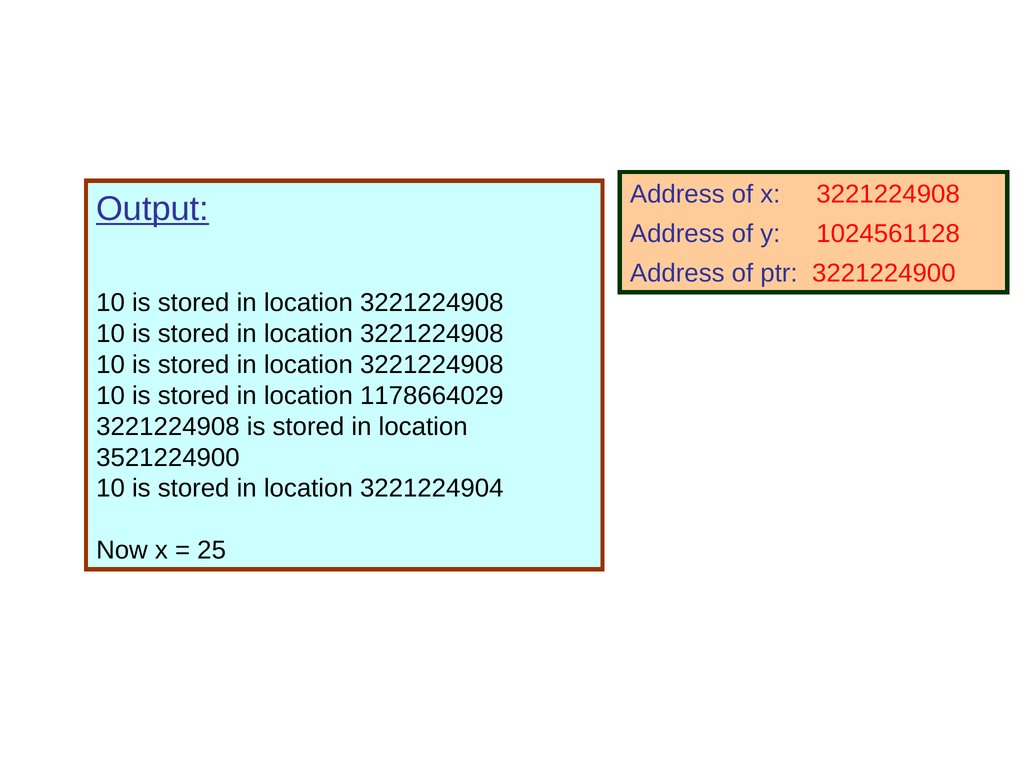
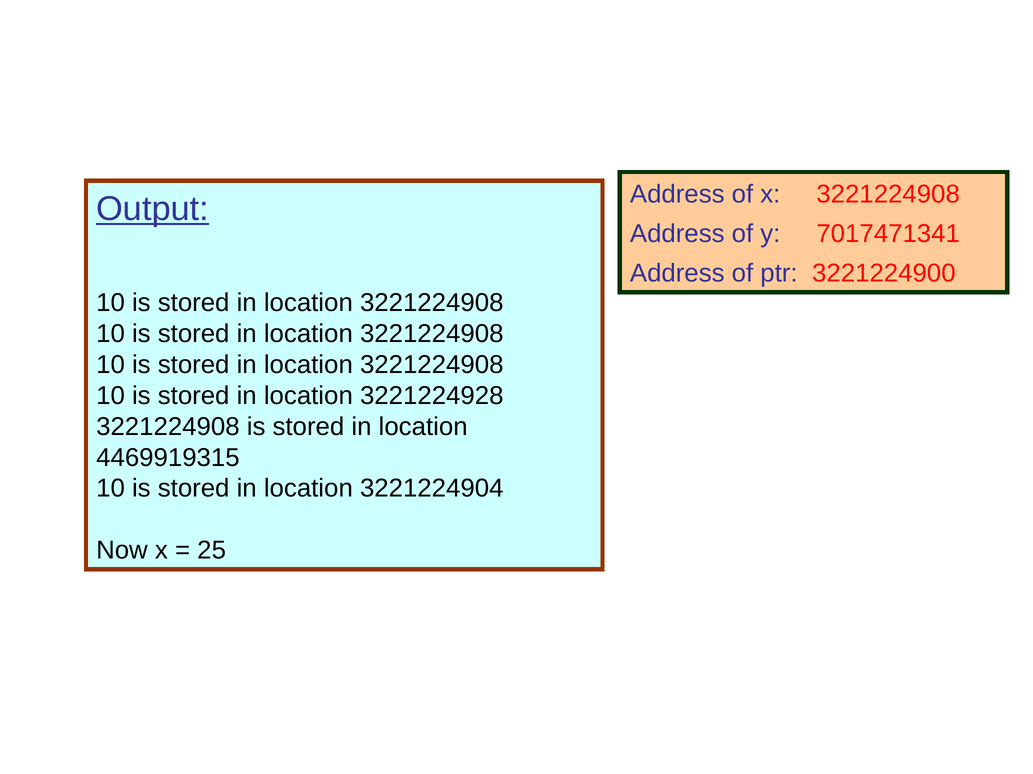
1024561128: 1024561128 -> 7017471341 (888, 234)
1178664029: 1178664029 -> 3221224928 (432, 396)
3521224900: 3521224900 -> 4469919315 (168, 458)
